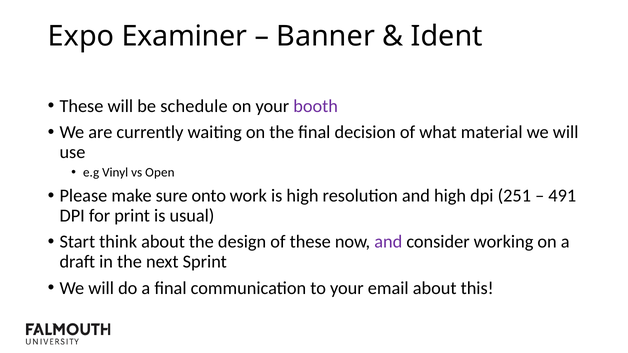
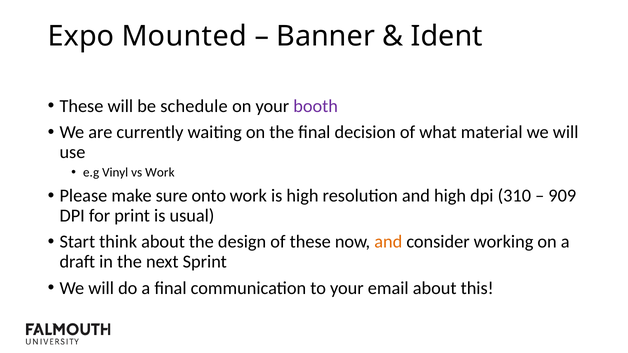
Examiner: Examiner -> Mounted (184, 36)
vs Open: Open -> Work (160, 173)
251: 251 -> 310 (514, 196)
491: 491 -> 909 (562, 196)
and colour: purple -> orange (388, 242)
